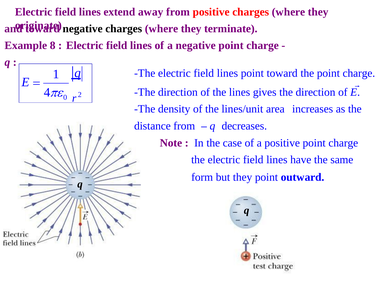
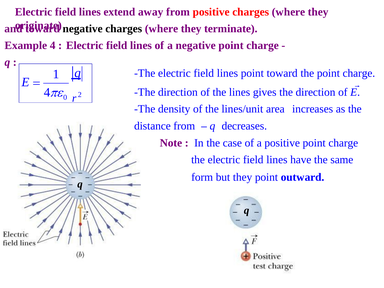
Example 8: 8 -> 4 (53, 45)
